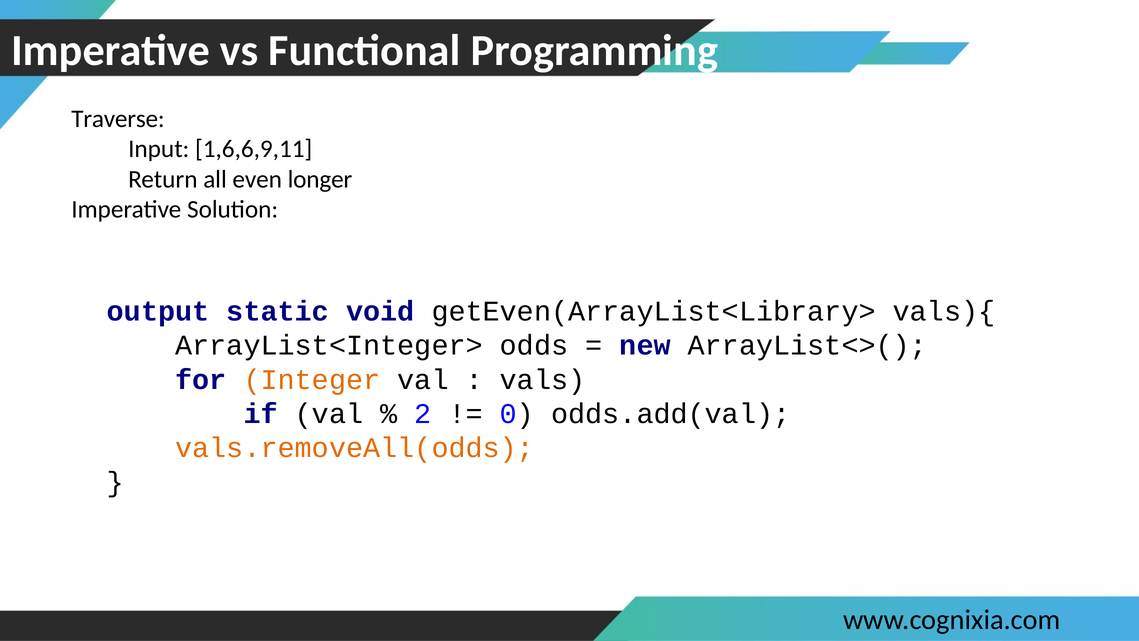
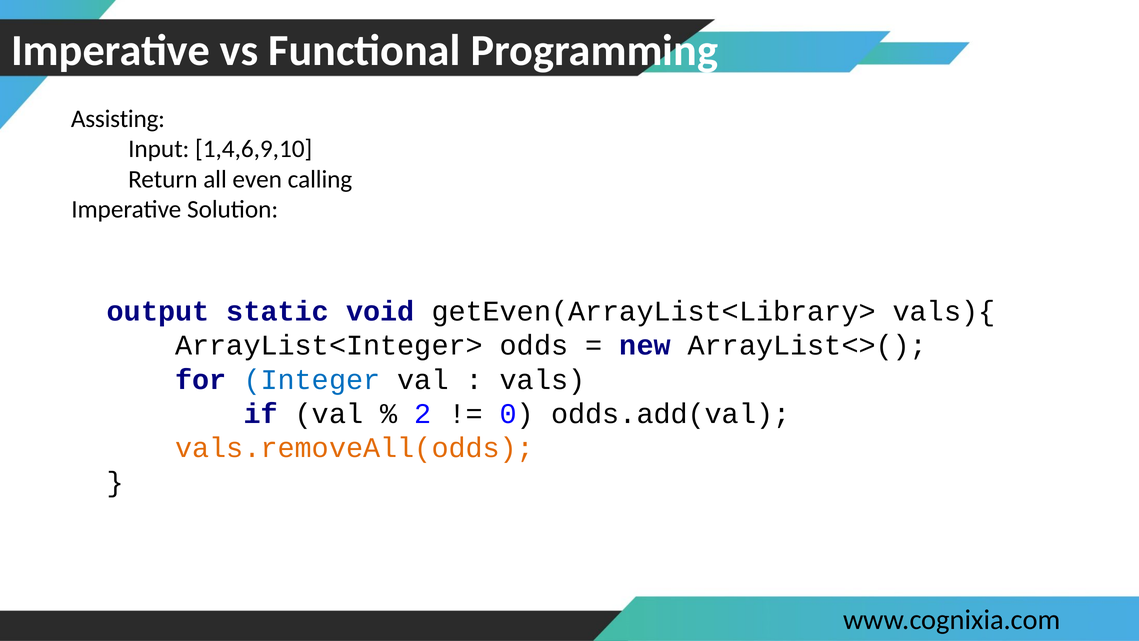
Traverse: Traverse -> Assisting (118, 119)
1,6,6,9,11: 1,6,6,9,11 -> 1,4,6,9,10 (254, 149)
longer: longer -> calling (320, 179)
Integer colour: orange -> blue (312, 380)
